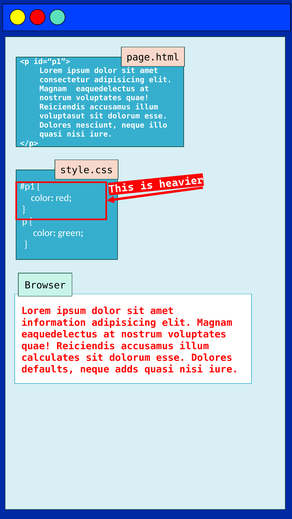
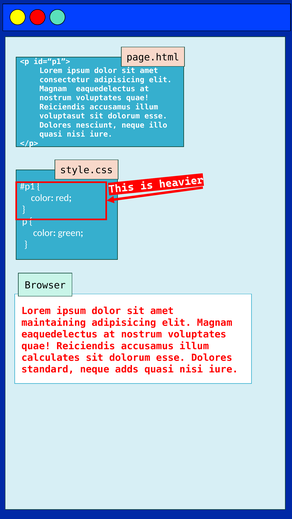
information: information -> maintaining (54, 323)
defaults: defaults -> standard (48, 369)
